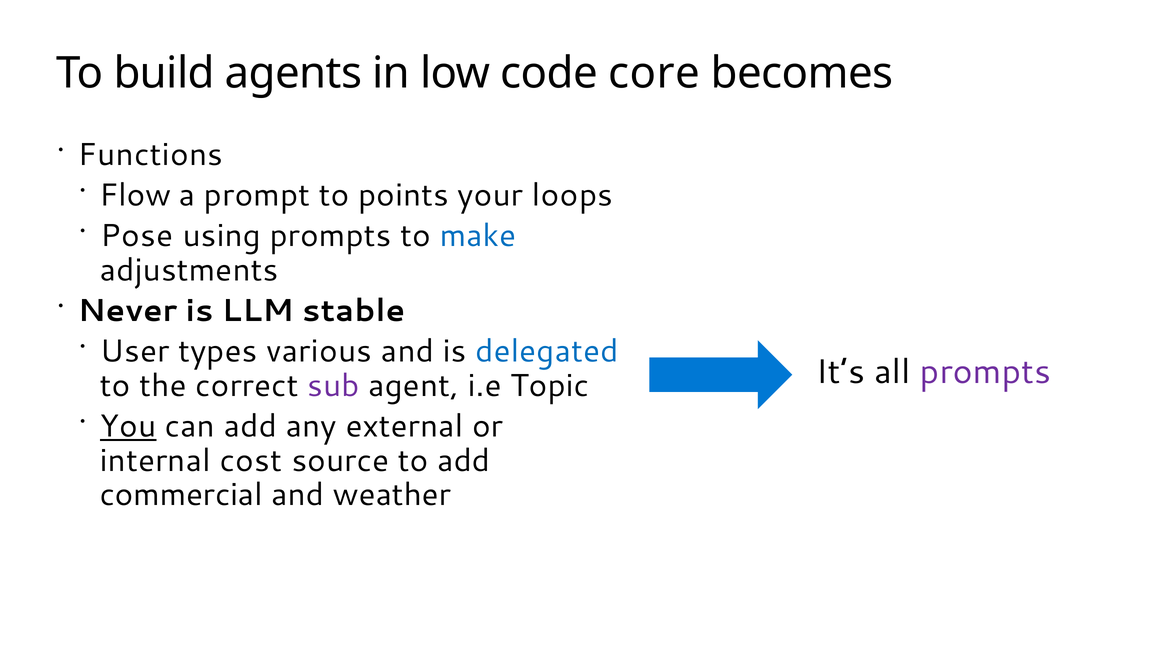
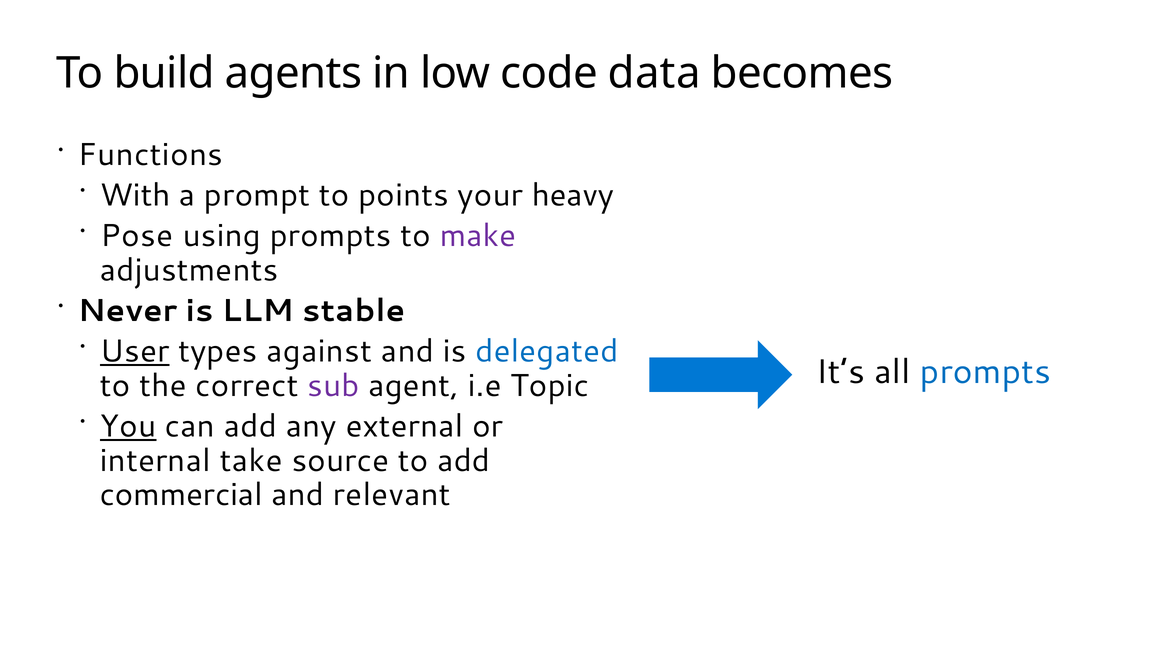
core: core -> data (654, 73)
Flow: Flow -> With (135, 195)
loops: loops -> heavy (573, 195)
make colour: blue -> purple (478, 236)
User underline: none -> present (135, 351)
various: various -> against (319, 351)
prompts colour: purple -> blue (986, 372)
cost: cost -> take (251, 460)
weather: weather -> relevant (392, 495)
